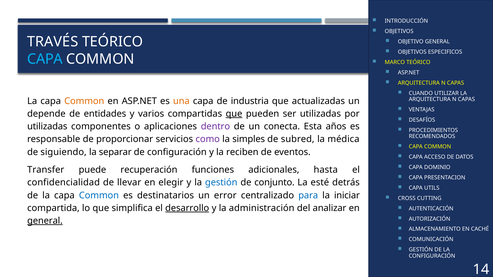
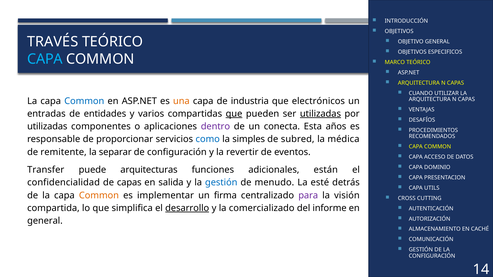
Common colour: orange -> blue (84, 101)
actualizadas: actualizadas -> electrónicos (318, 101)
depende: depende -> entradas (46, 114)
utilizadas underline: none -> present (320, 114)
como colour: purple -> blue (208, 139)
siguiendo: siguiendo -> remitente (64, 152)
reciben: reciben -> revertir (242, 152)
recuperación: recuperación -> arquitecturas (149, 170)
hasta: hasta -> están (326, 170)
de llevar: llevar -> capas (129, 183)
elegir: elegir -> salida (171, 183)
conjunto: conjunto -> menudo (274, 183)
Common colour: blue -> orange (99, 196)
destinatarios: destinatarios -> implementar (166, 196)
error: error -> firma (225, 196)
para colour: blue -> purple (308, 196)
iniciar: iniciar -> visión (347, 196)
administración: administración -> comercializado (262, 208)
analizar: analizar -> informe (330, 208)
general underline: present -> none (45, 221)
